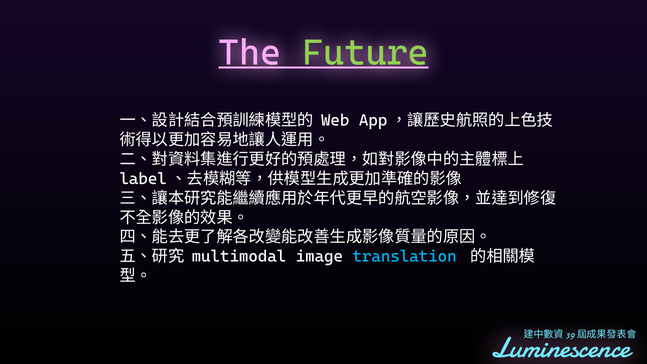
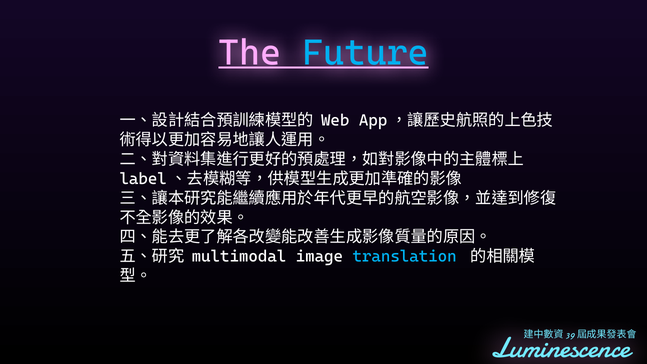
Future colour: light green -> light blue (366, 53)
